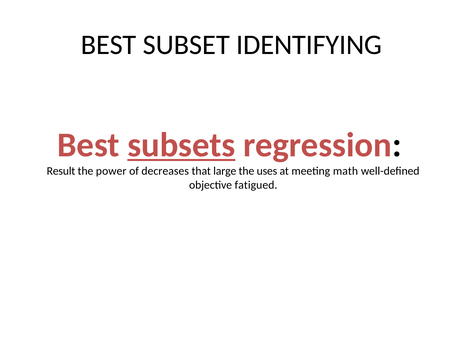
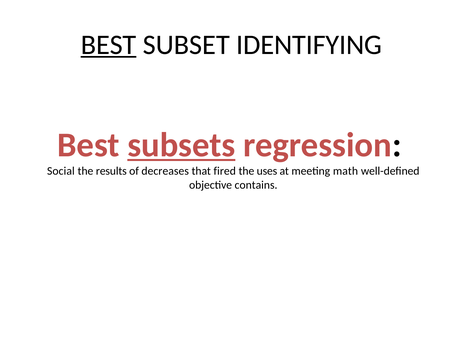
BEST underline: none -> present (109, 45)
Result: Result -> Social (61, 171)
power: power -> results (111, 171)
large: large -> fired (225, 171)
fatigued: fatigued -> contains (256, 185)
